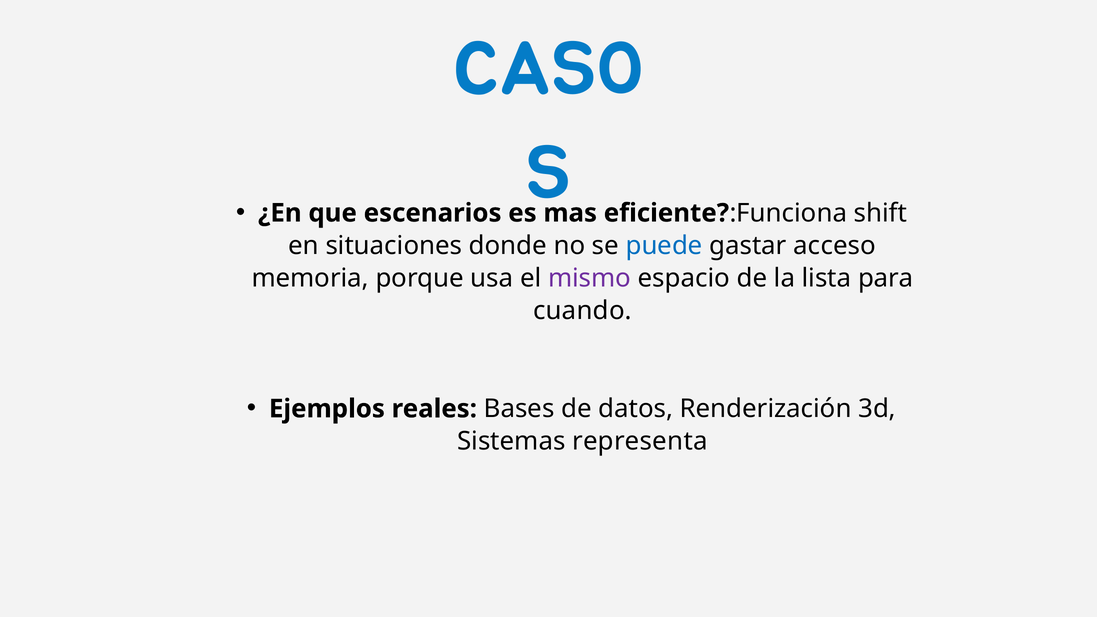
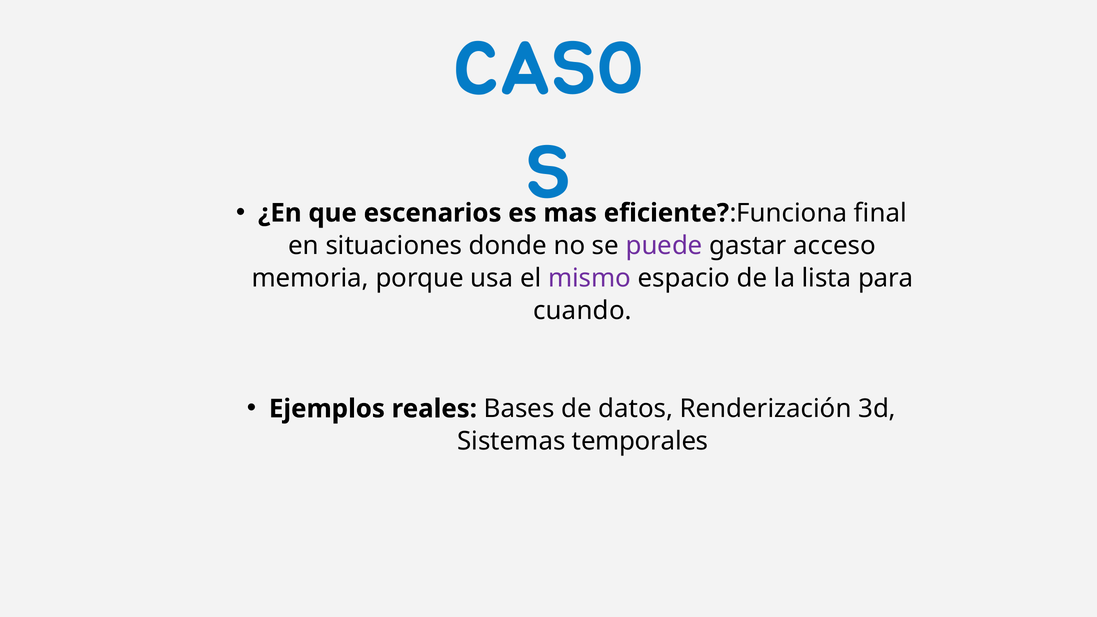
shift: shift -> final (880, 213)
puede colour: blue -> purple (664, 246)
representa: representa -> temporales (640, 441)
